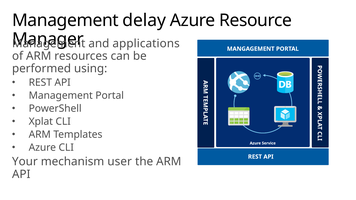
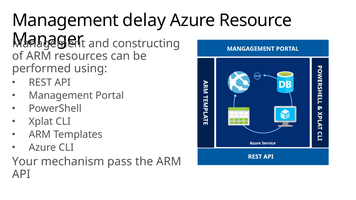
applications: applications -> constructing (146, 44)
user: user -> pass (120, 162)
